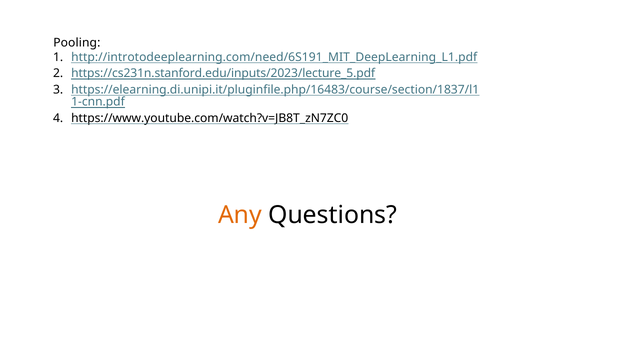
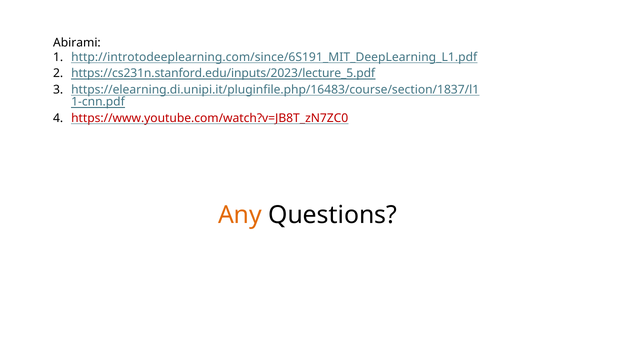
Pooling: Pooling -> Abirami (77, 43)
http://introtodeeplearning.com/need/6S191_MIT_DeepLearning_L1.pdf: http://introtodeeplearning.com/need/6S191_MIT_DeepLearning_L1.pdf -> http://introtodeeplearning.com/since/6S191_MIT_DeepLearning_L1.pdf (274, 57)
https://www.youtube.com/watch?v=JB8T_zN7ZC0 colour: black -> red (210, 118)
